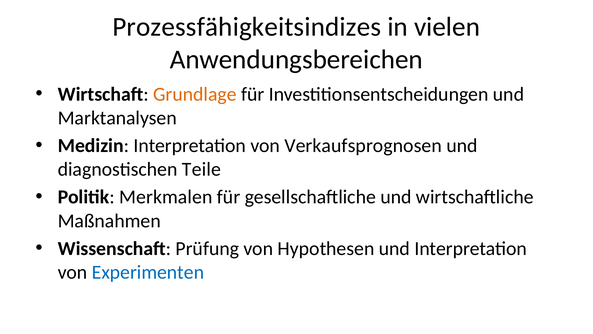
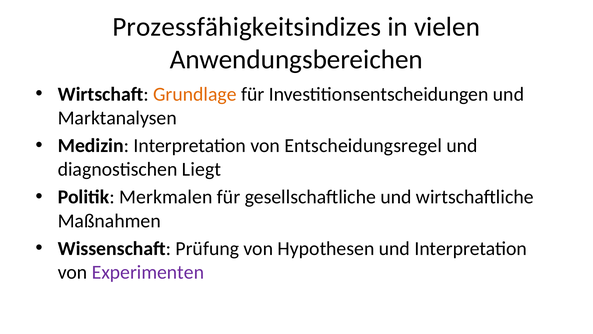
Verkaufsprognosen: Verkaufsprognosen -> Entscheidungsregel (363, 145)
Teile: Teile -> Liegt (202, 169)
Experimenten colour: blue -> purple (148, 272)
